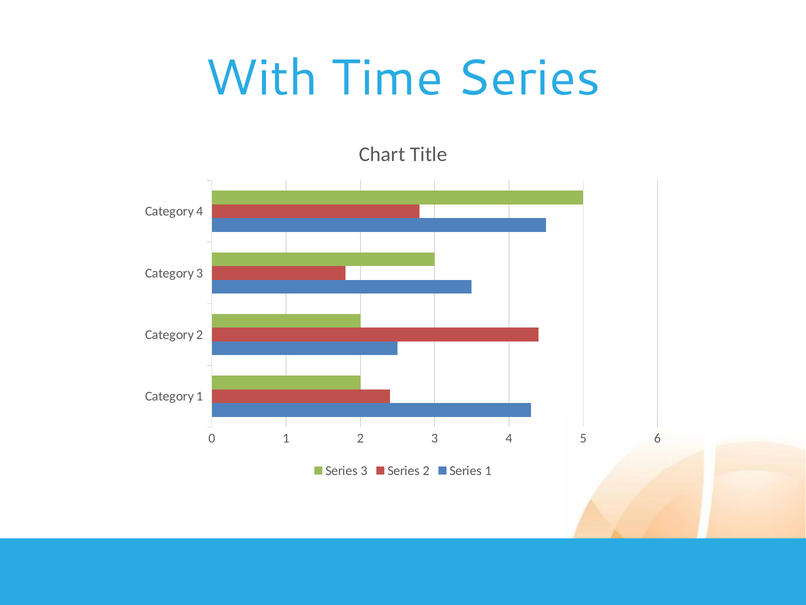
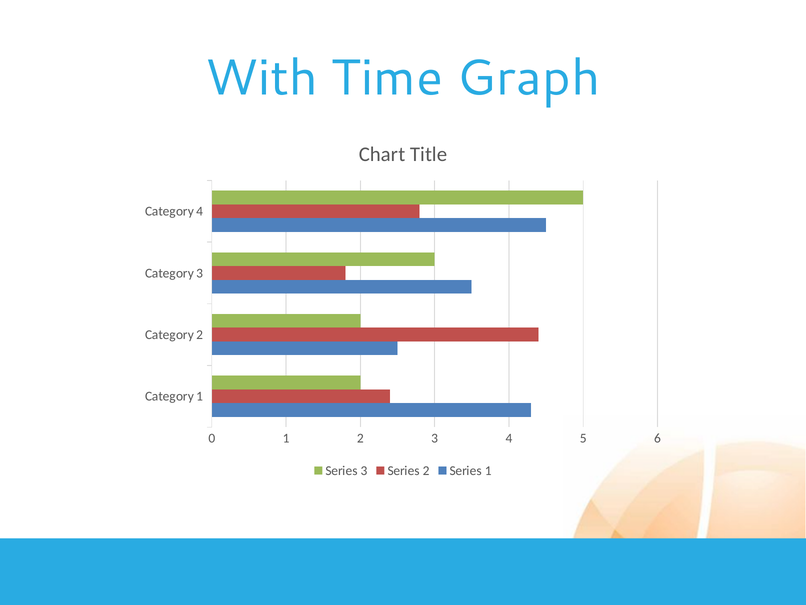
Time Series: Series -> Graph (529, 78)
